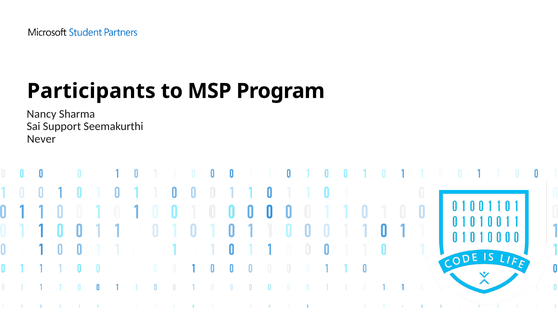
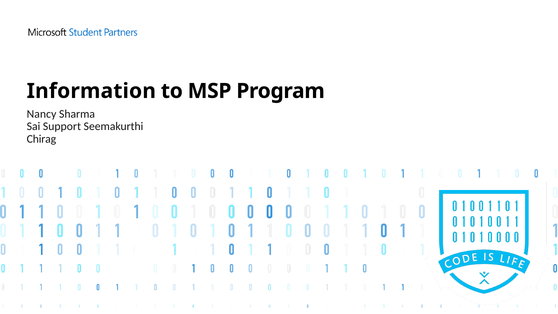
Participants: Participants -> Information (91, 91)
Never: Never -> Chirag (41, 139)
